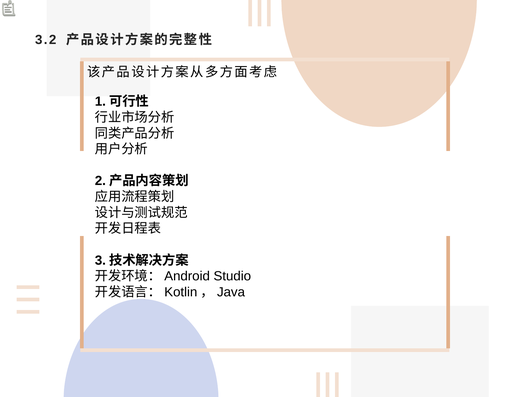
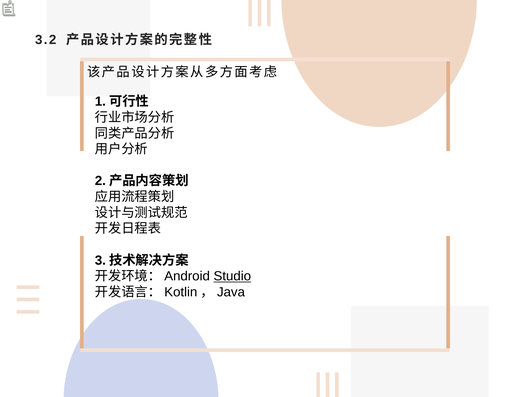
Studio underline: none -> present (232, 277)
